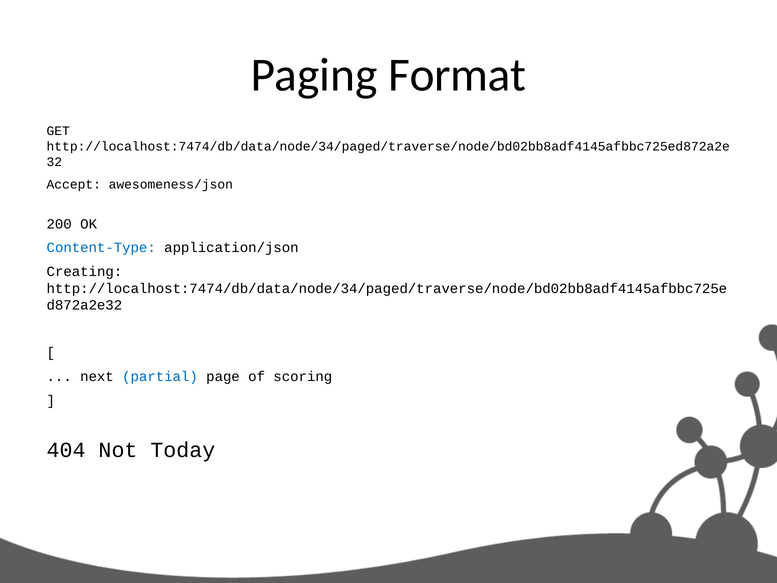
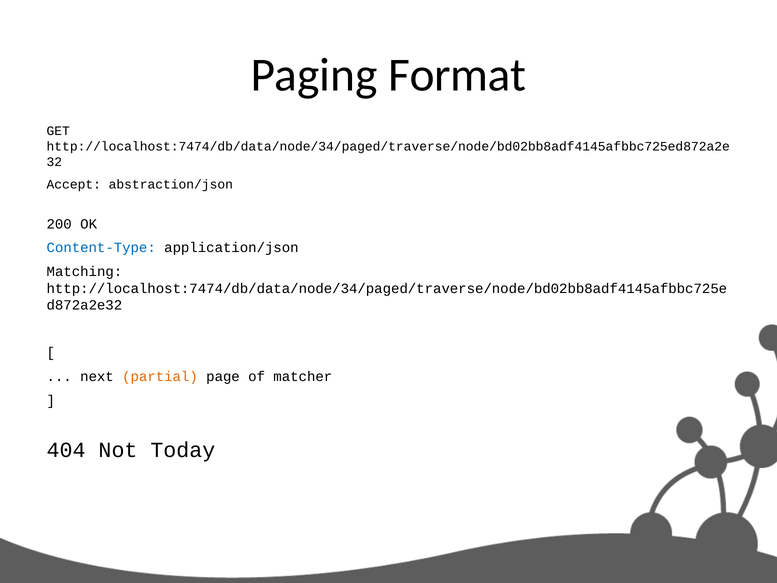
awesomeness/json: awesomeness/json -> abstraction/json (171, 185)
Creating: Creating -> Matching (84, 271)
partial colour: blue -> orange (160, 376)
scoring: scoring -> matcher (303, 376)
